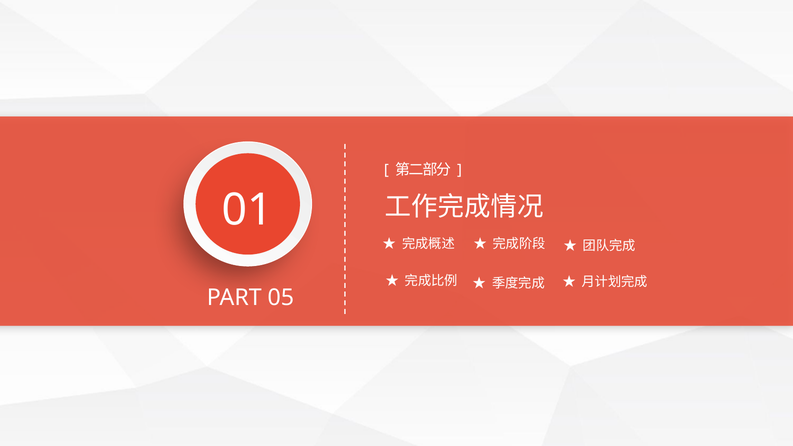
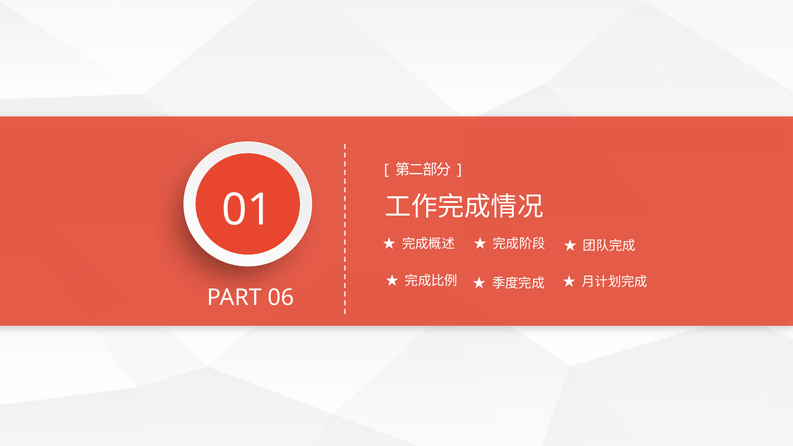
05: 05 -> 06 (281, 298)
